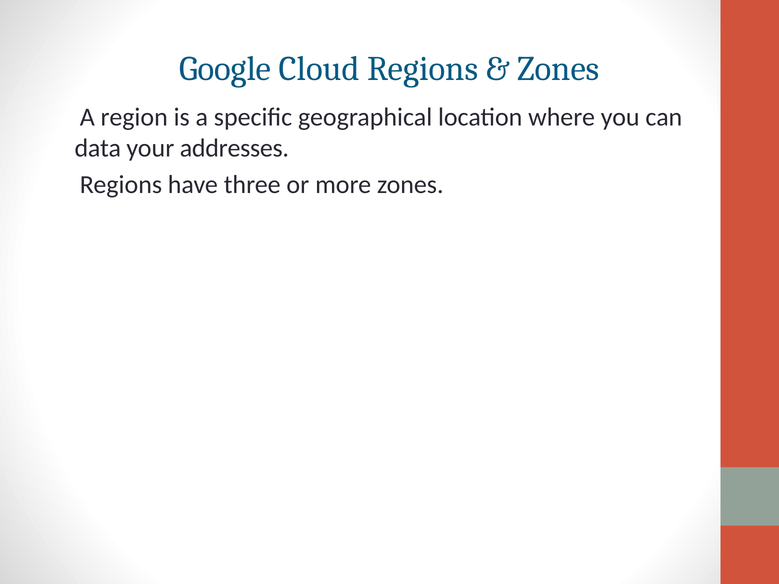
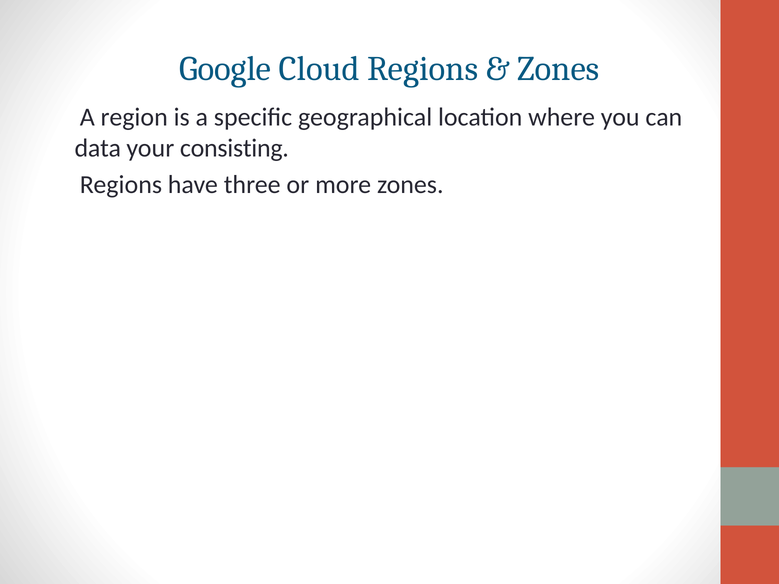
addresses: addresses -> consisting (234, 148)
